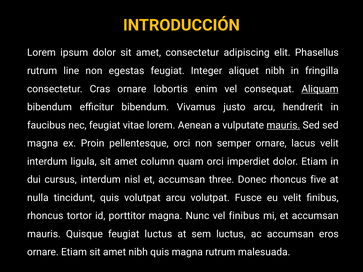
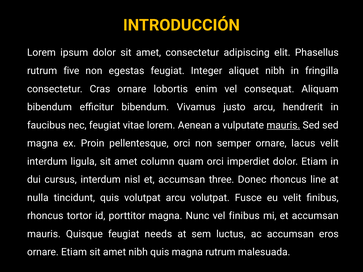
line: line -> five (71, 71)
Aliquam underline: present -> none (320, 89)
five: five -> line (318, 180)
feugiat luctus: luctus -> needs (158, 234)
